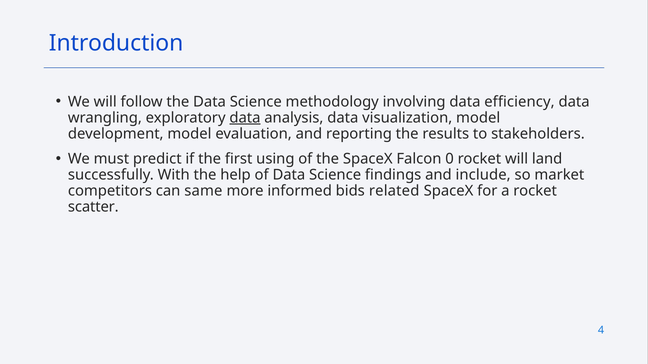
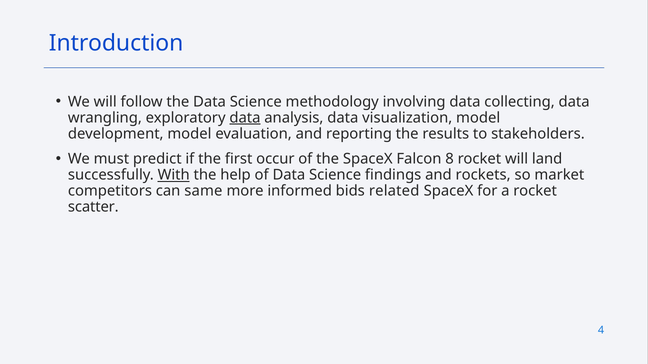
efficiency: efficiency -> collecting (520, 102)
using: using -> occur (275, 159)
0: 0 -> 8 (450, 159)
With underline: none -> present (174, 175)
include: include -> rockets (483, 175)
